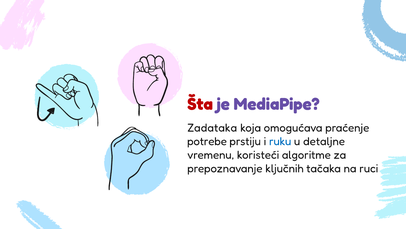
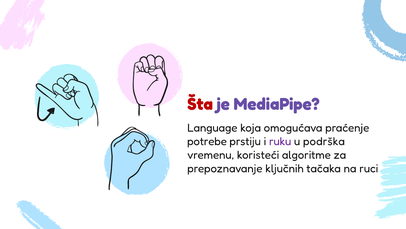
Zadataka: Zadataka -> Language (212, 127)
ruku colour: blue -> purple (280, 141)
detaljne: detaljne -> podrška (324, 141)
